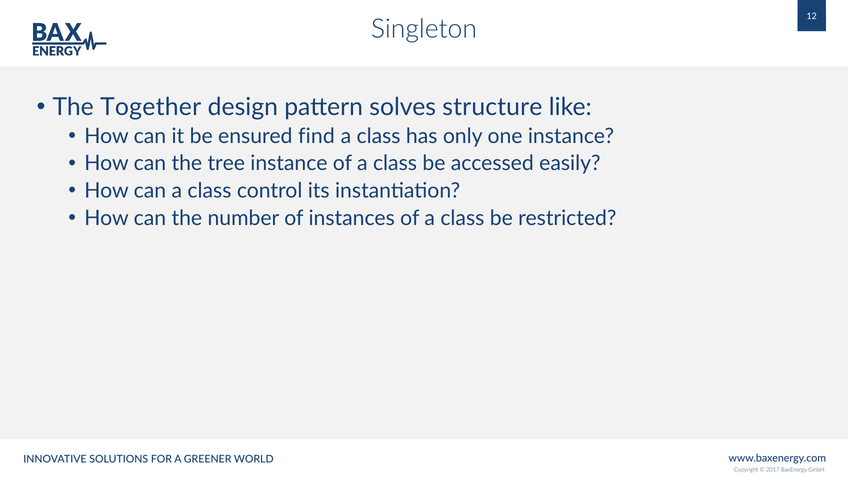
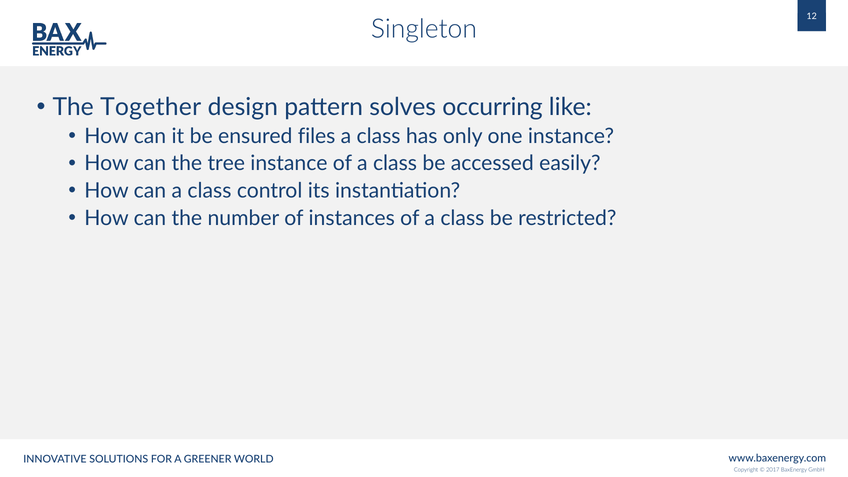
structure: structure -> occurring (493, 107)
find: find -> files (317, 136)
